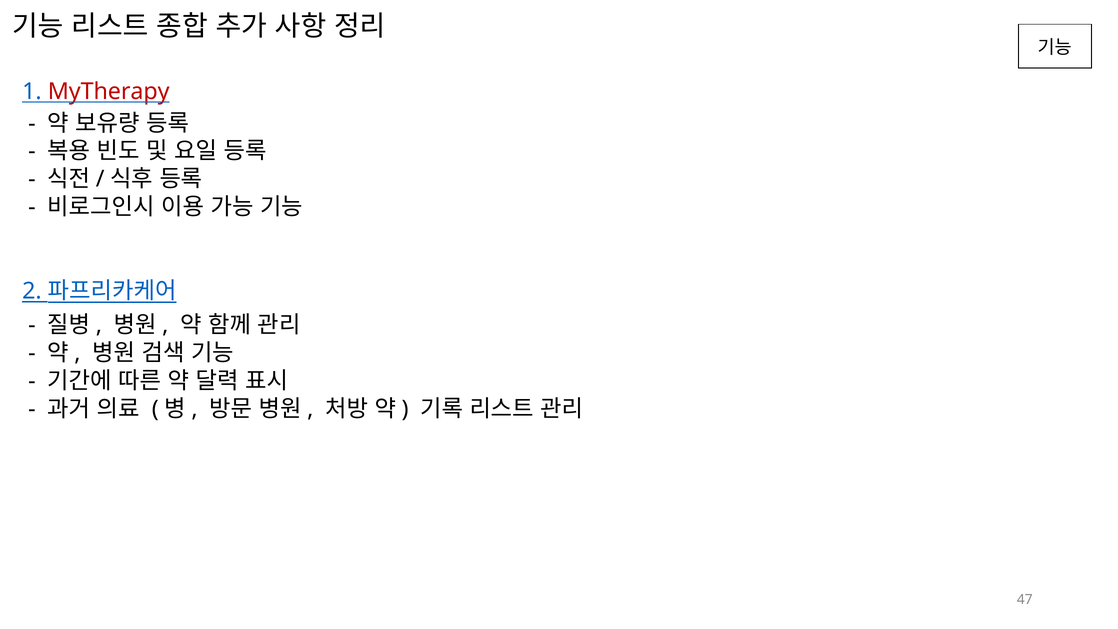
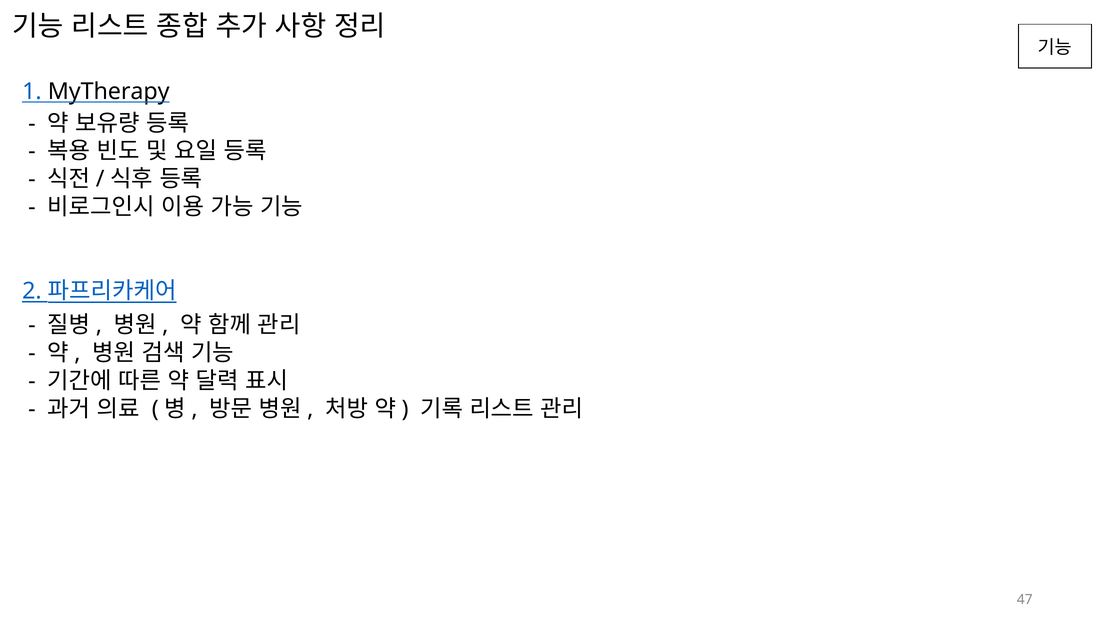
MyTherapy colour: red -> black (109, 91)
